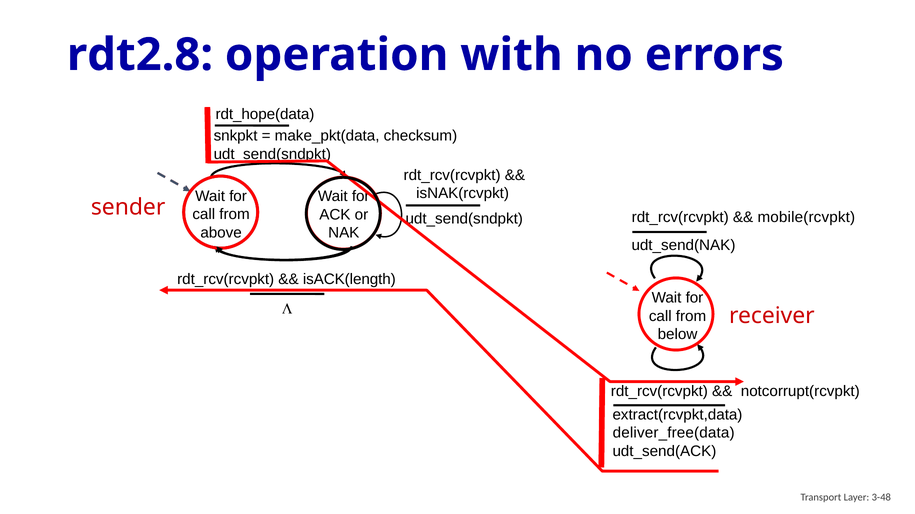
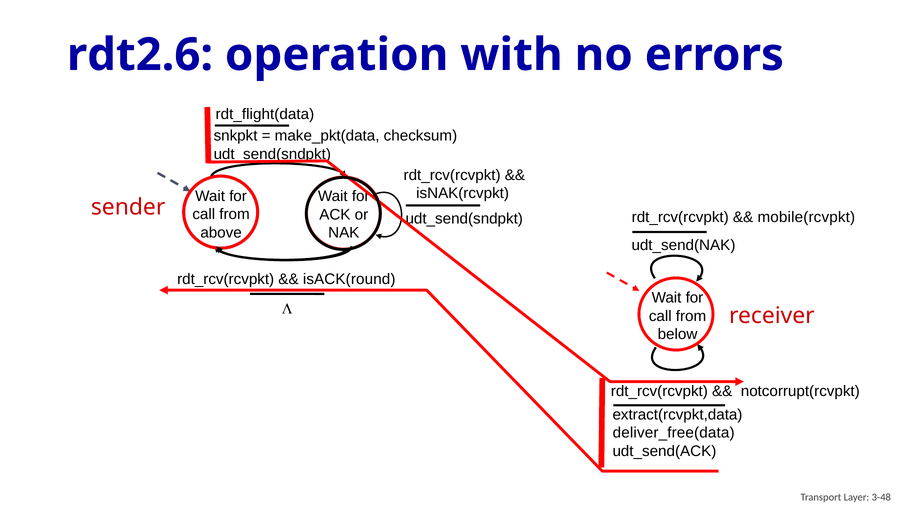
rdt2.8: rdt2.8 -> rdt2.6 (140, 55)
rdt_hope(data: rdt_hope(data -> rdt_flight(data (265, 114)
isACK(length: isACK(length -> isACK(round (349, 280)
